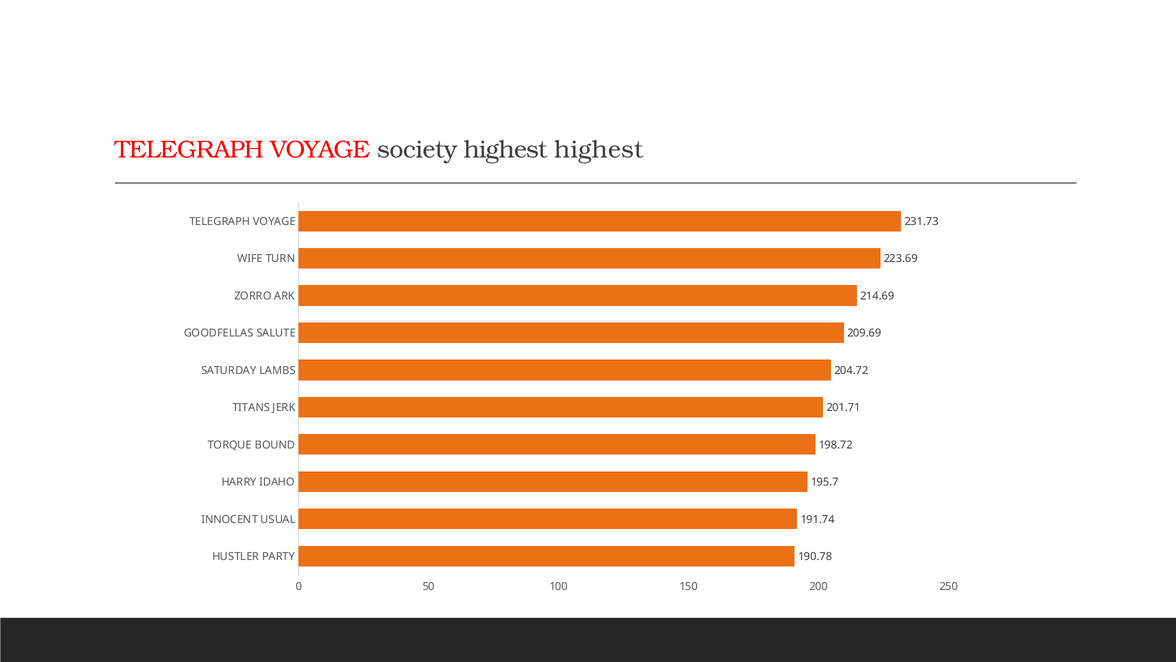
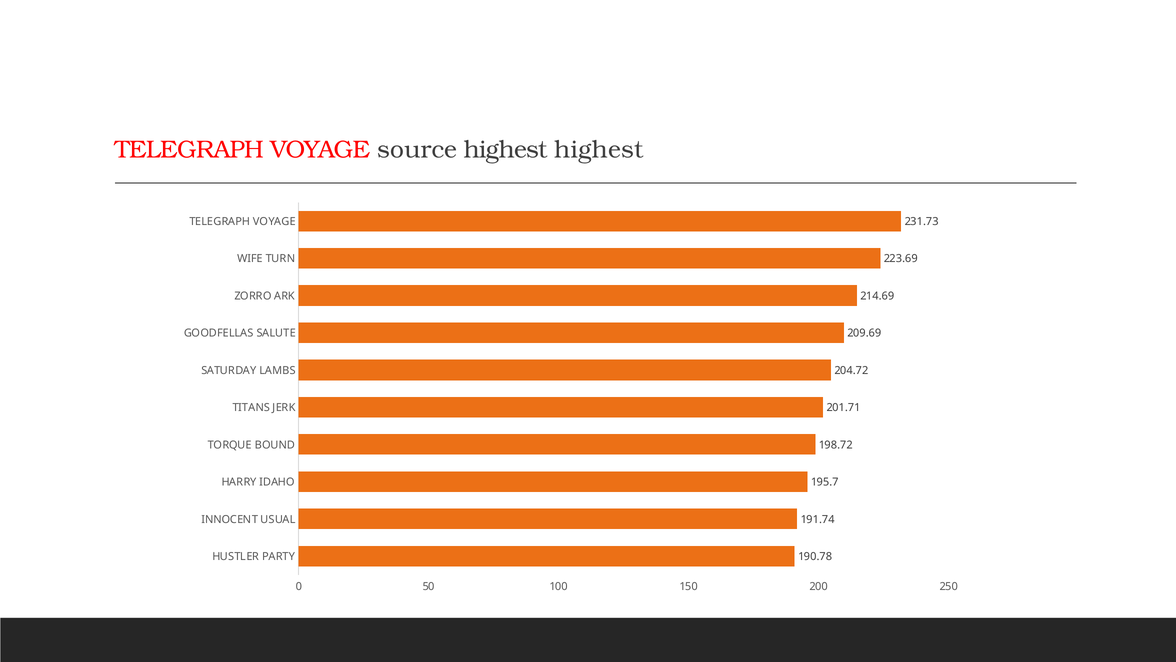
society: society -> source (417, 150)
